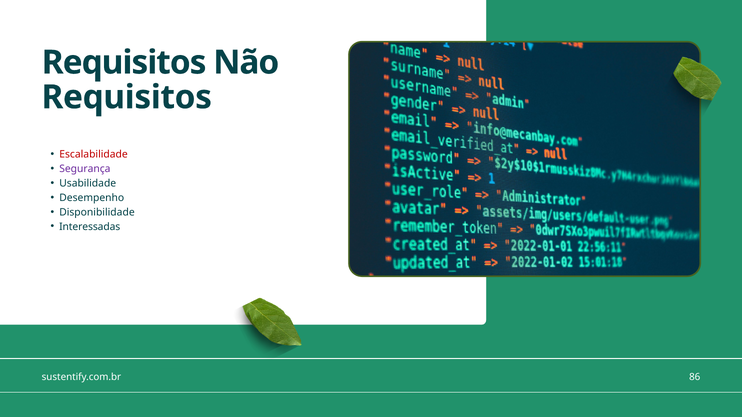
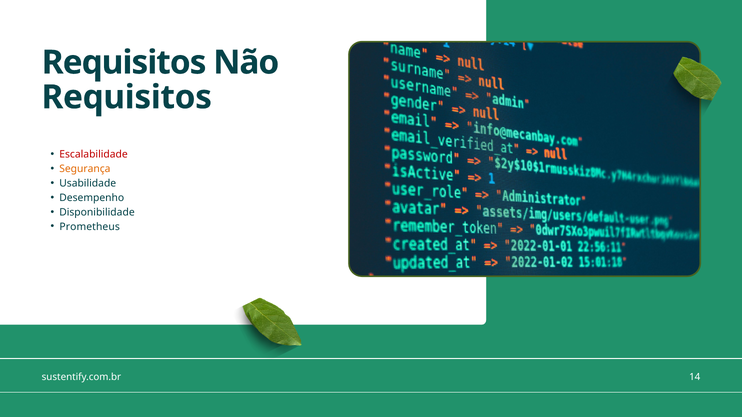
Segurança colour: purple -> orange (85, 169)
Interessadas: Interessadas -> Prometheus (90, 227)
86: 86 -> 14 (695, 377)
